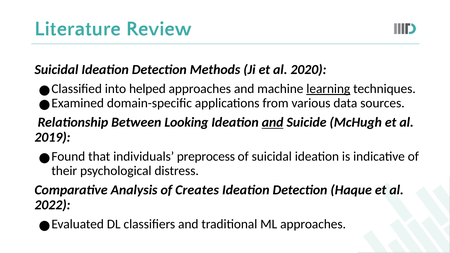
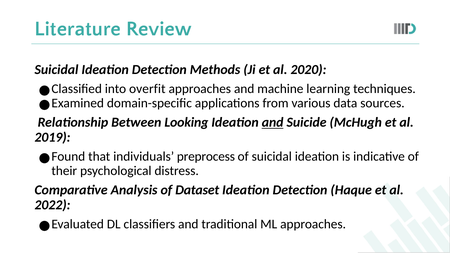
helped: helped -> overfit (147, 89)
learning underline: present -> none (328, 89)
Creates: Creates -> Dataset (197, 190)
